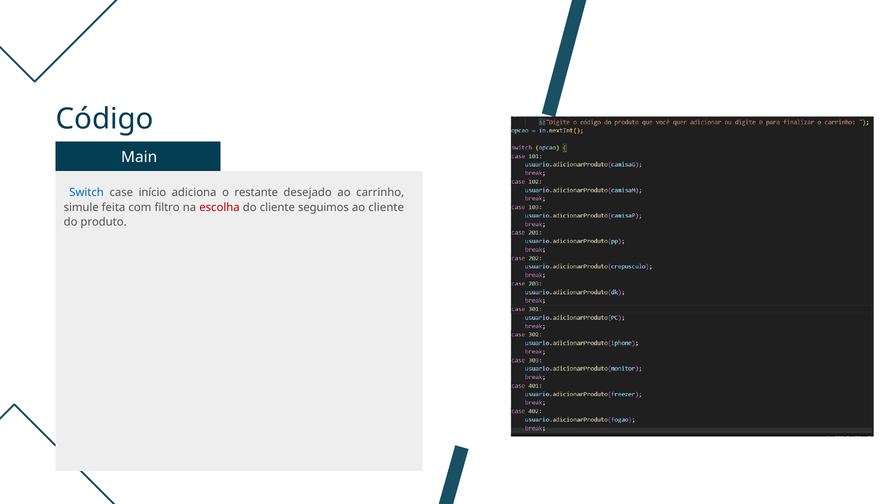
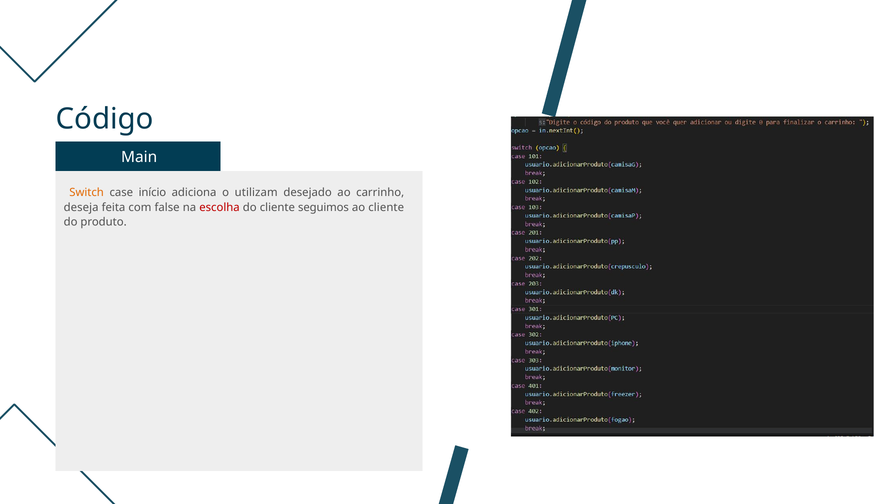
Switch colour: blue -> orange (87, 193)
restante: restante -> utilizam (256, 193)
simule: simule -> deseja (81, 207)
filtro: filtro -> false (167, 207)
